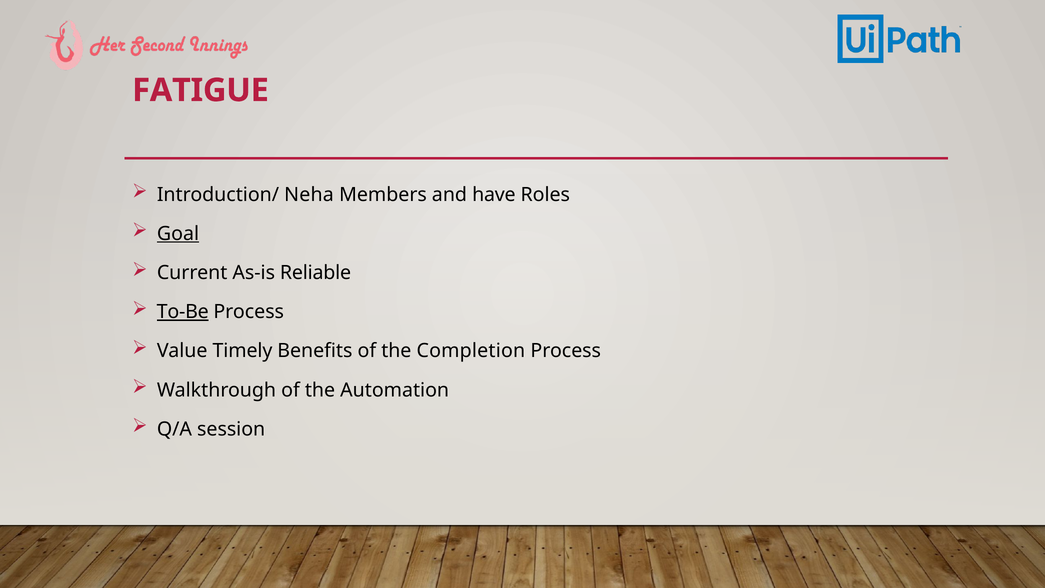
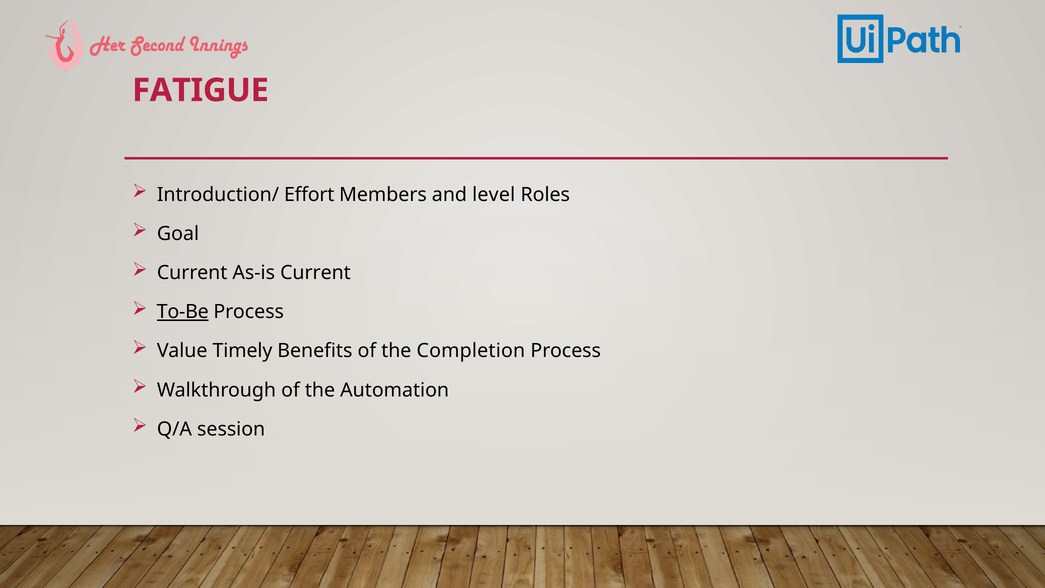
Neha: Neha -> Effort (309, 194)
have: have -> level (494, 194)
Goal underline: present -> none (178, 234)
As-is Reliable: Reliable -> Current (315, 273)
